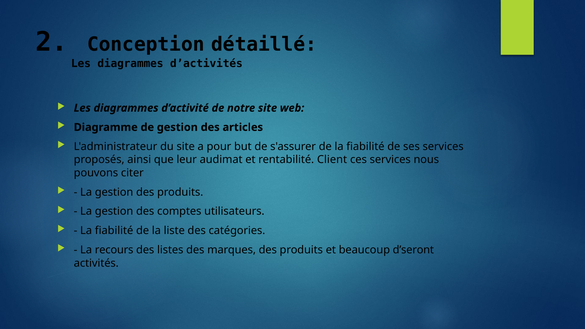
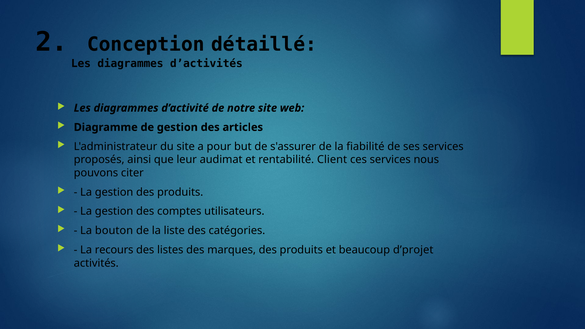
fiabilité: fiabilité -> bouton (114, 231)
d’seront: d’seront -> d’projet (413, 250)
